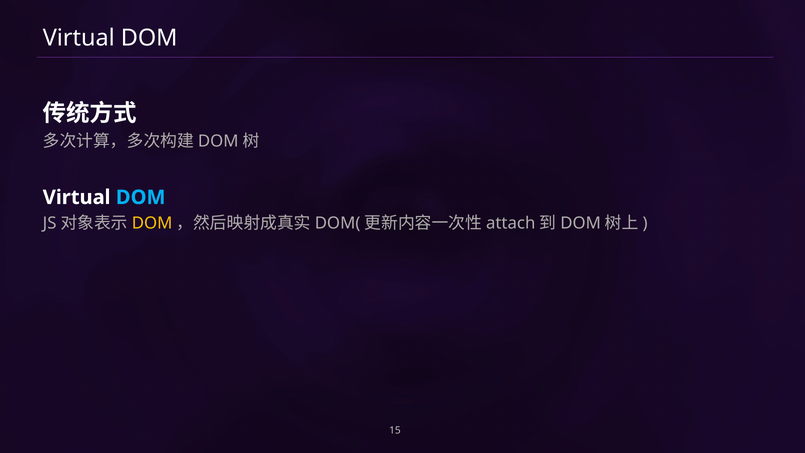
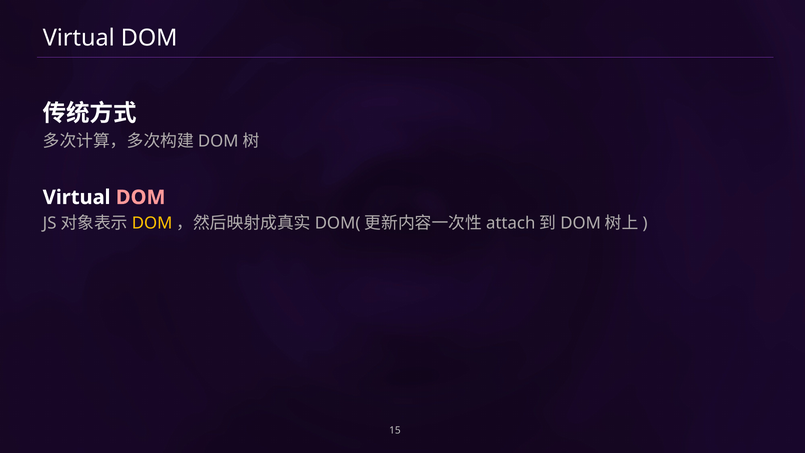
DOM colour: light blue -> pink (141, 197)
